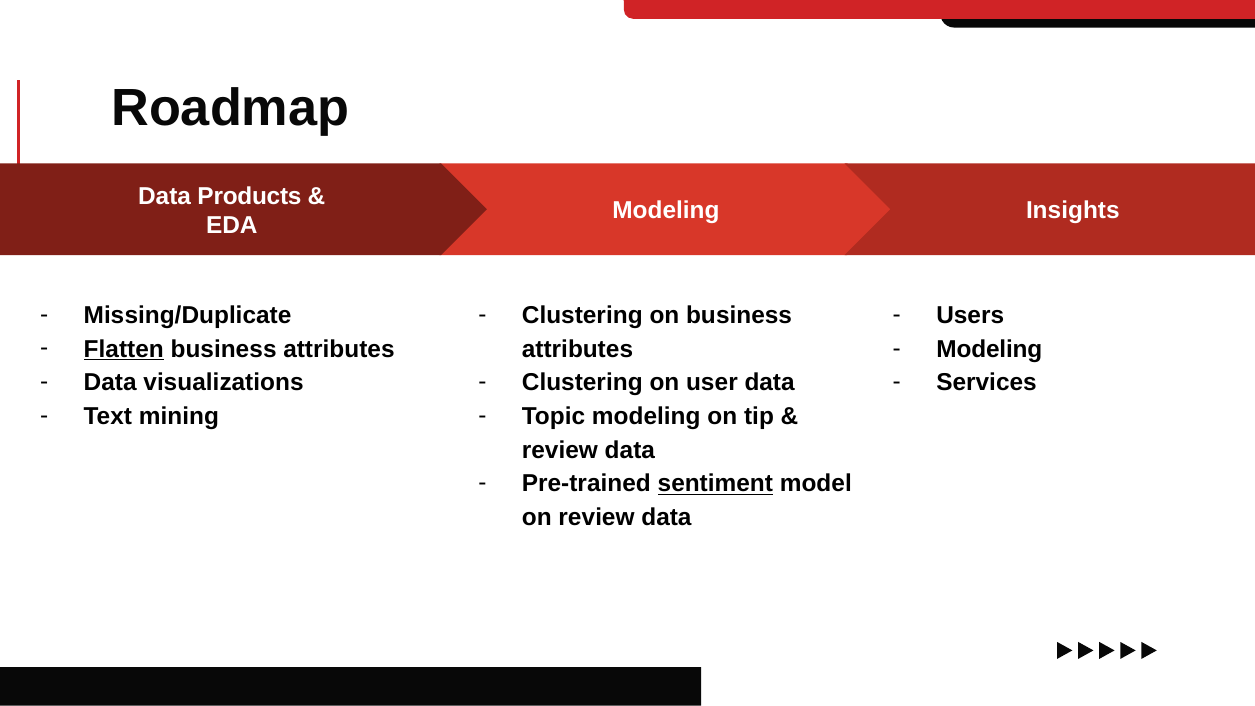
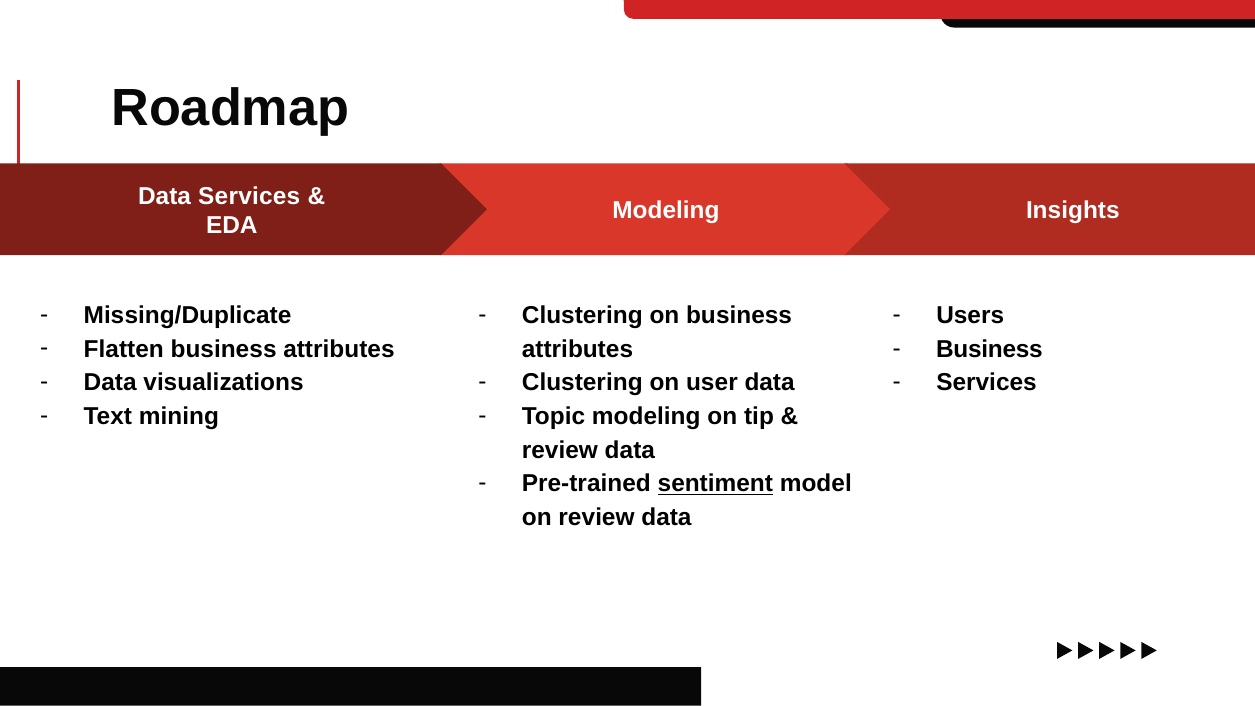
Data Products: Products -> Services (249, 196)
Flatten underline: present -> none (124, 349)
Modeling: Modeling -> Business (989, 349)
